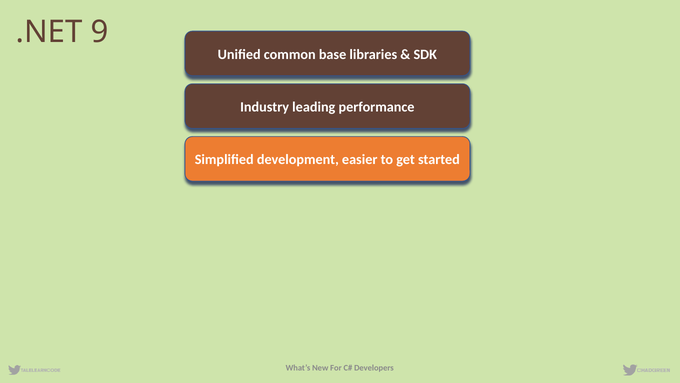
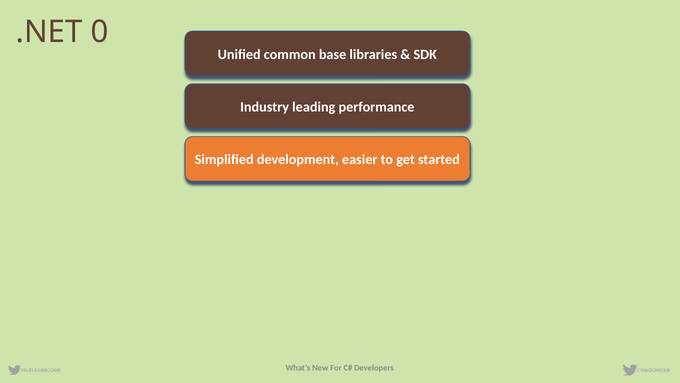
9: 9 -> 0 (100, 32)
